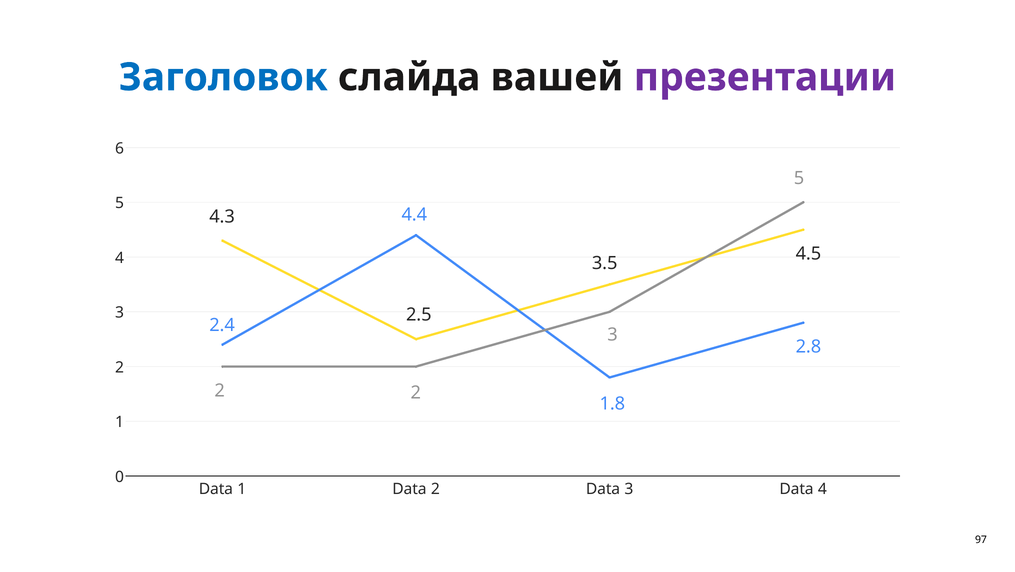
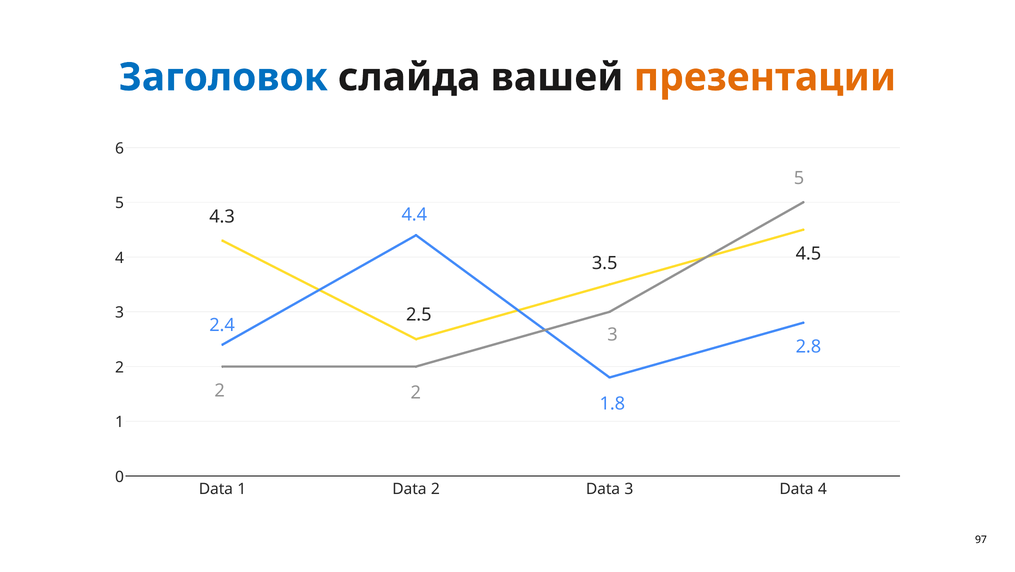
презентации colour: purple -> orange (765, 77)
